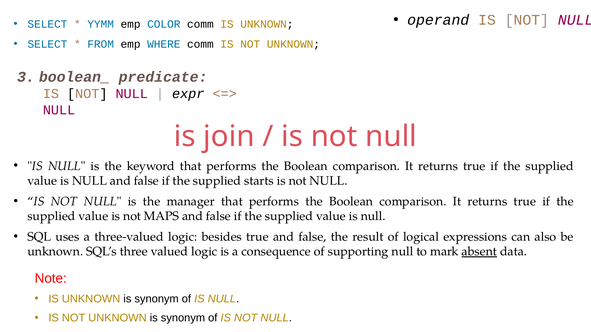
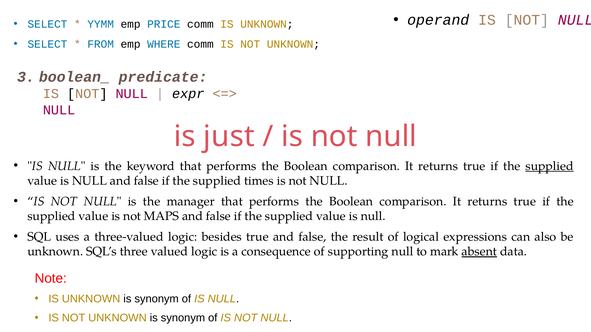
COLOR: COLOR -> PRICE (164, 24)
join: join -> just (229, 136)
supplied underline: none -> present (550, 166)
starts: starts -> times (259, 181)
